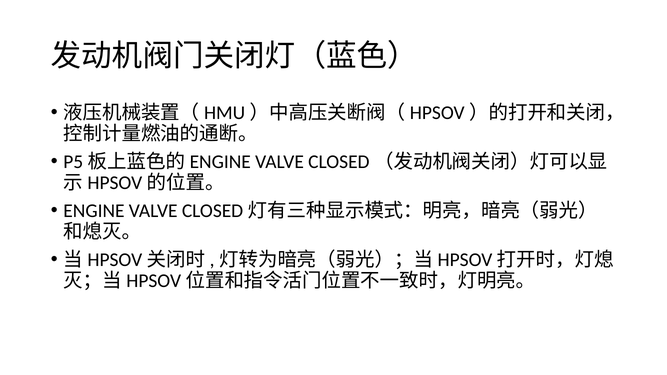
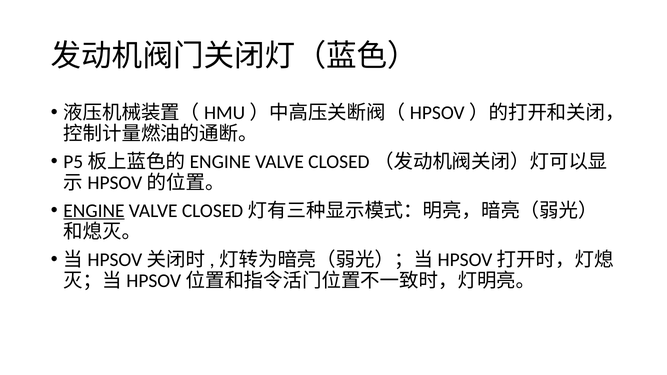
ENGINE underline: none -> present (94, 211)
